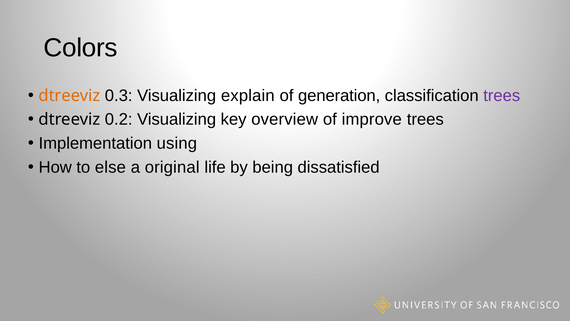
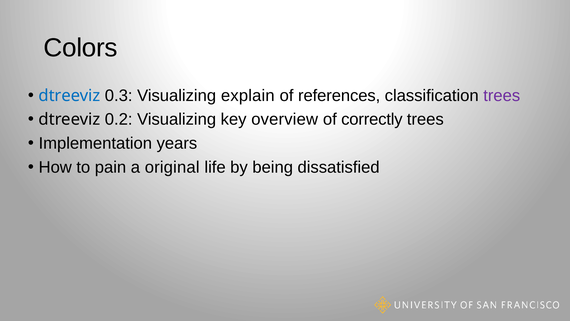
dtreeviz colour: orange -> blue (69, 95)
generation: generation -> references (339, 95)
improve: improve -> correctly (372, 119)
using: using -> years (177, 143)
else: else -> pain (110, 167)
